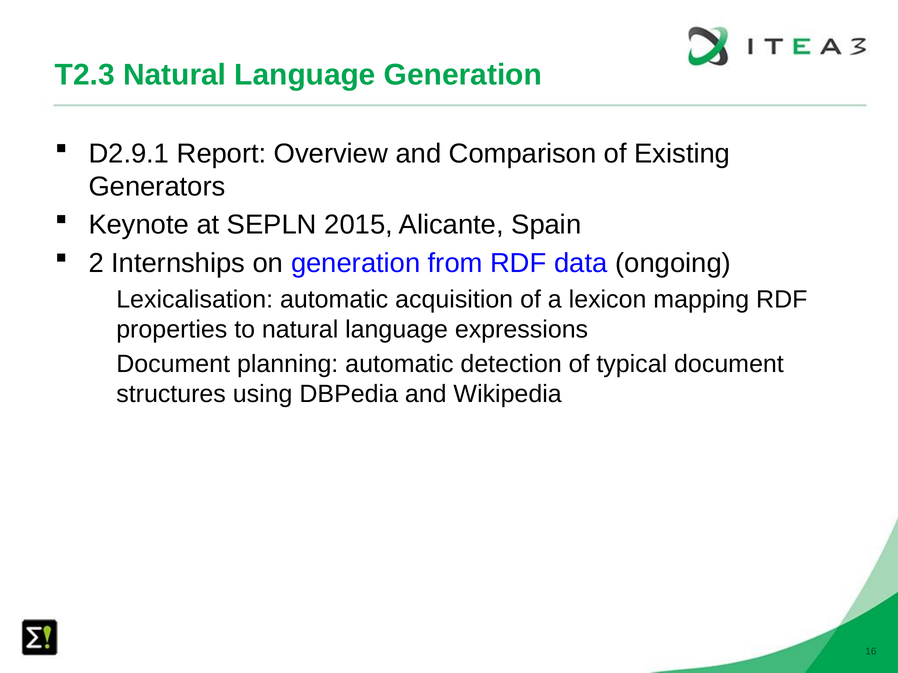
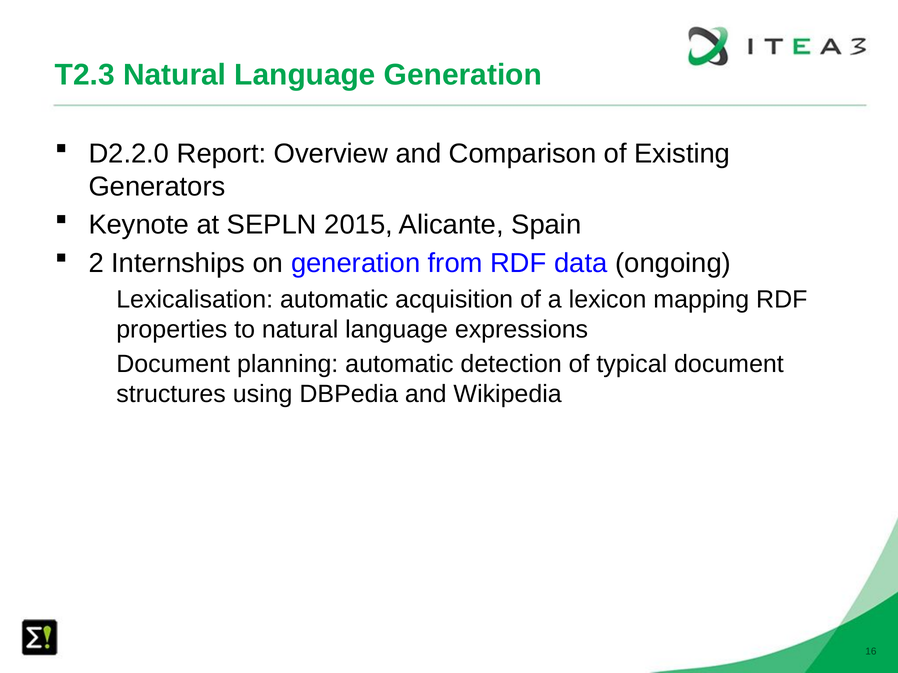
D2.9.1: D2.9.1 -> D2.2.0 (129, 154)
